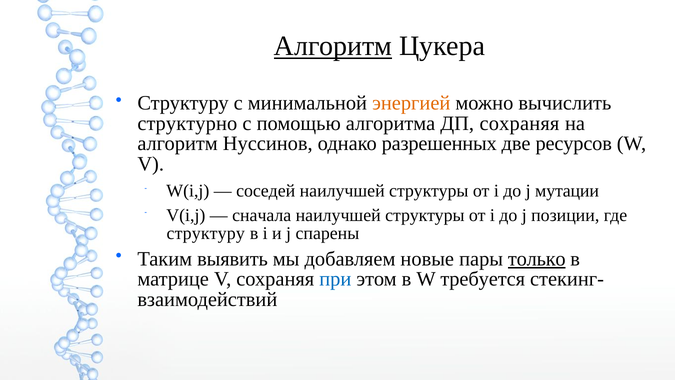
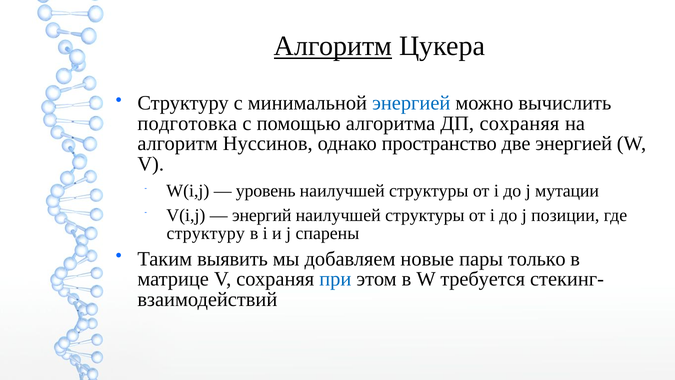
энергией colour: orange -> blue (411, 103)
структурно: структурно -> подготовка (187, 123)
разрешенных: разрешенных -> пространство (439, 144)
две ресурсов: ресурсов -> энергией (574, 144)
соседей: соседей -> уровень (266, 191)
сначала: сначала -> энергий (262, 215)
только underline: present -> none (537, 259)
